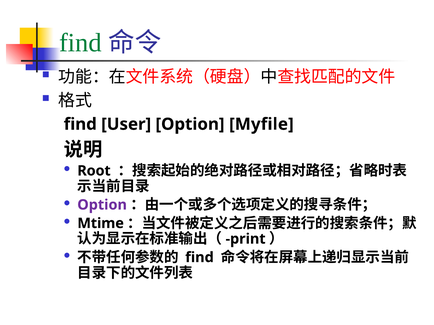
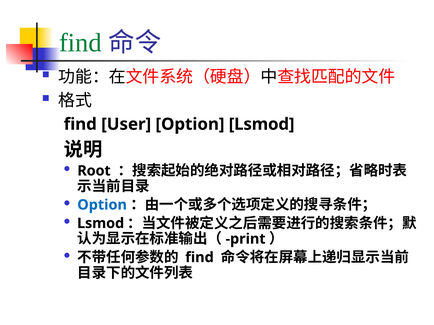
Option Myfile: Myfile -> Lsmod (262, 124)
Option colour: purple -> blue (102, 205)
Mtime: Mtime -> Lsmod (101, 224)
